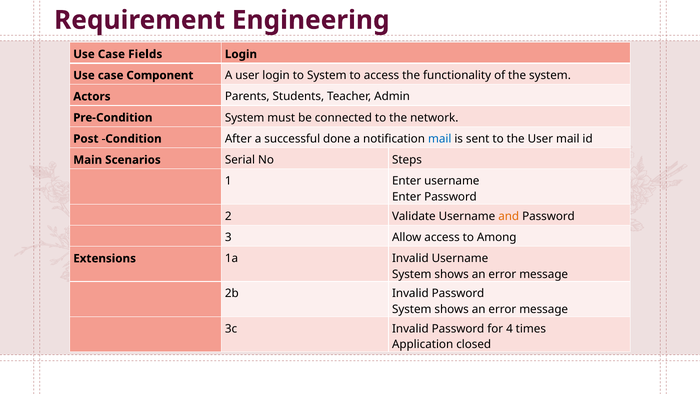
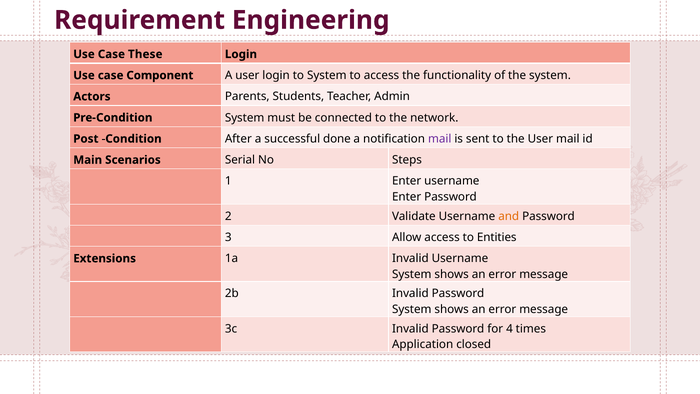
Fields: Fields -> These (145, 54)
mail colour: blue -> purple (440, 139)
Among: Among -> Entities (497, 237)
